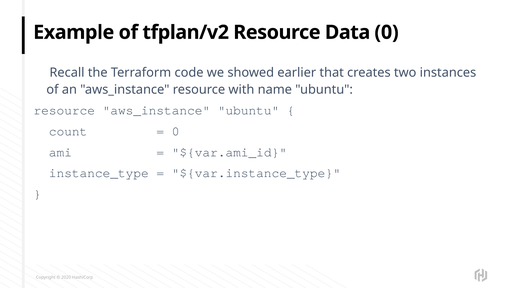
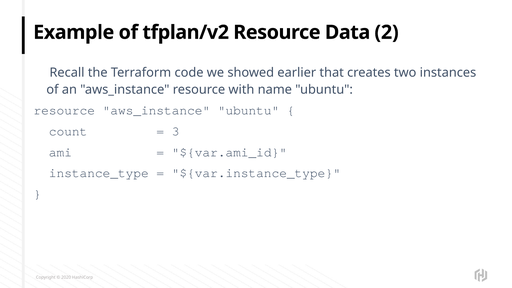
Data 0: 0 -> 2 (387, 32)
0: 0 -> 3 (176, 131)
